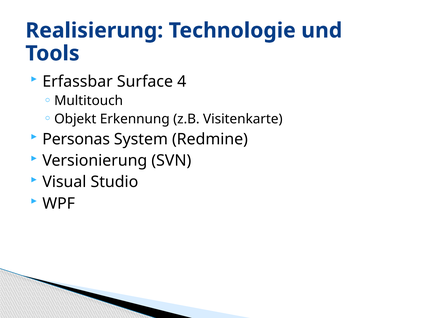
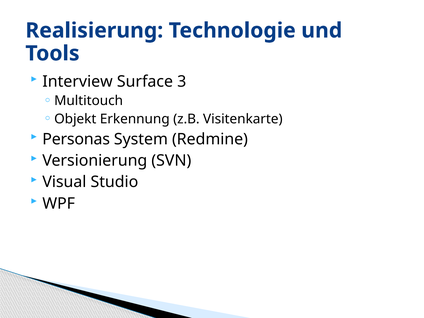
Erfassbar: Erfassbar -> Interview (78, 81)
4: 4 -> 3 (182, 81)
